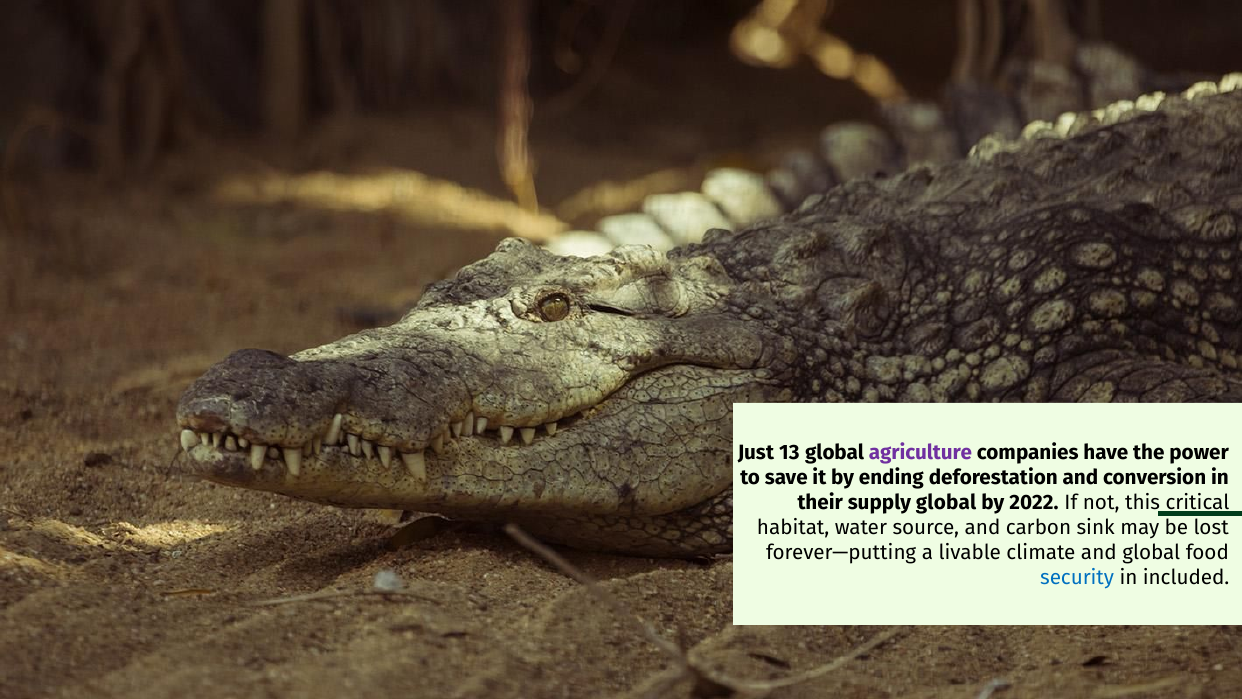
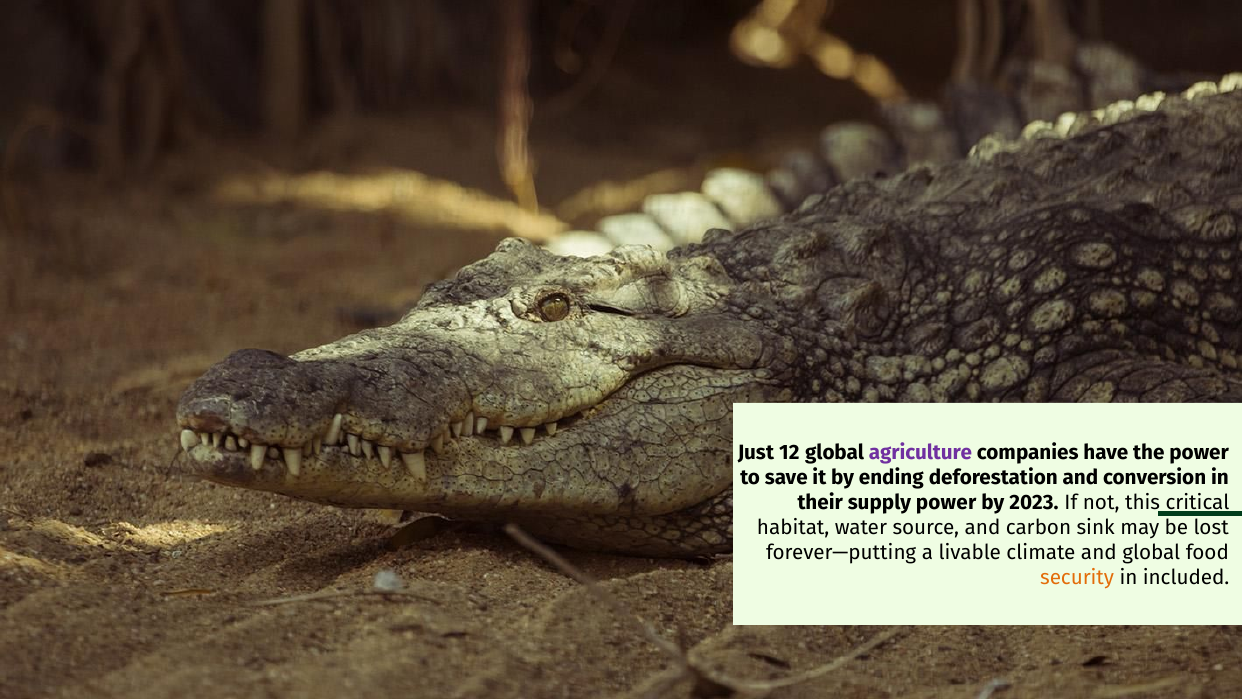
13: 13 -> 12 (789, 453)
supply global: global -> power (946, 503)
2022: 2022 -> 2023 (1034, 503)
security colour: blue -> orange (1077, 577)
